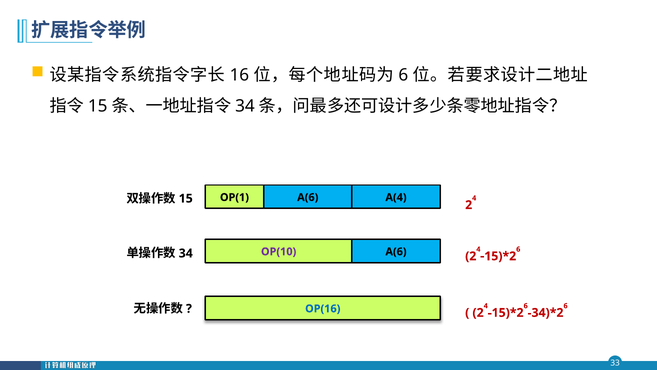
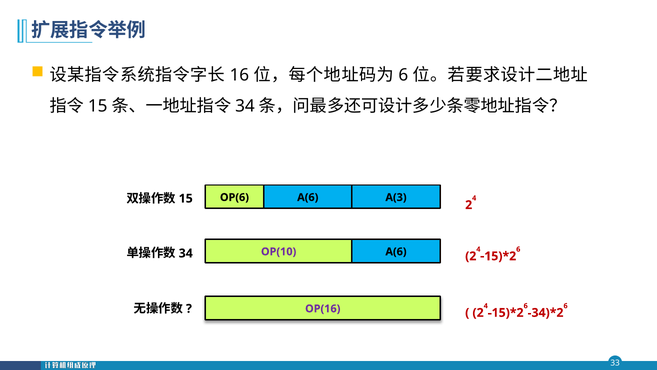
OP(1: OP(1 -> OP(6 (234, 197)
A(4: A(4 -> A(3 (396, 197)
OP(16 colour: blue -> purple (323, 308)
